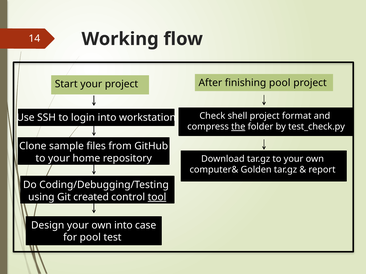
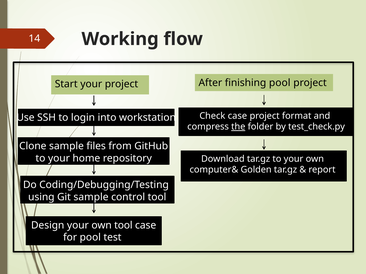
Check shell: shell -> case (237, 116)
Git created: created -> sample (91, 197)
tool underline: present -> none (157, 197)
own into: into -> tool (123, 226)
